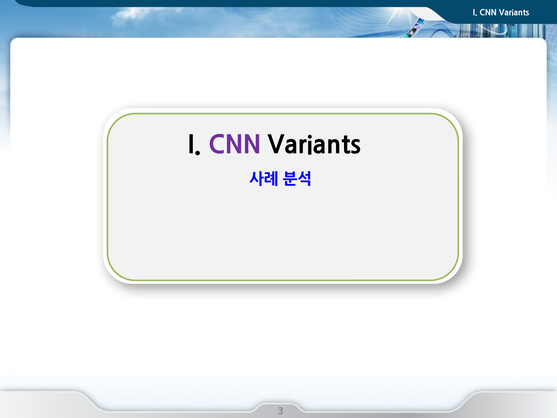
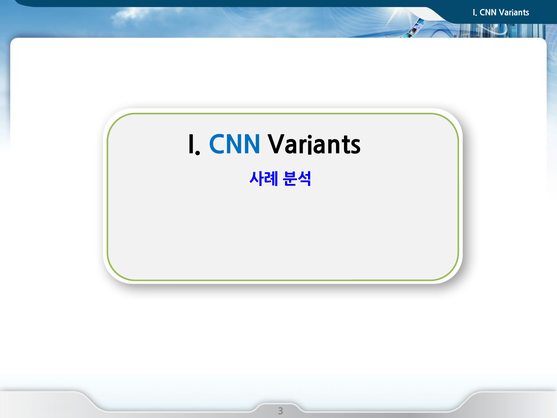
CNN colour: purple -> blue (235, 145)
